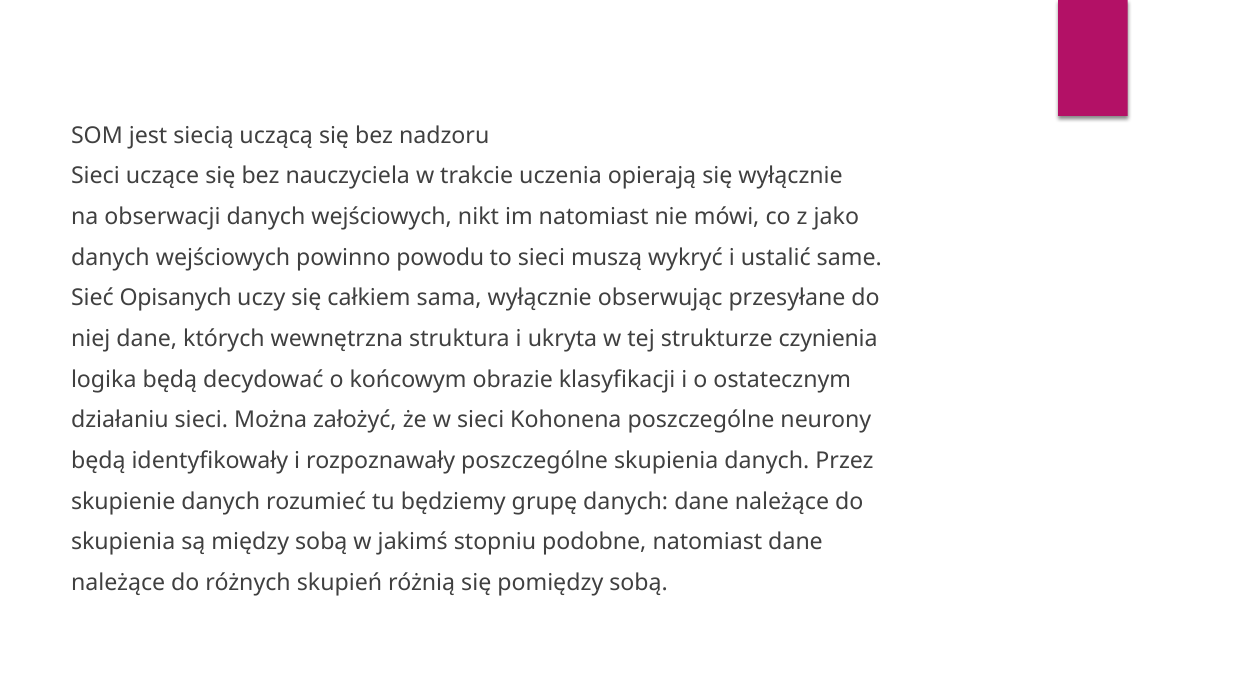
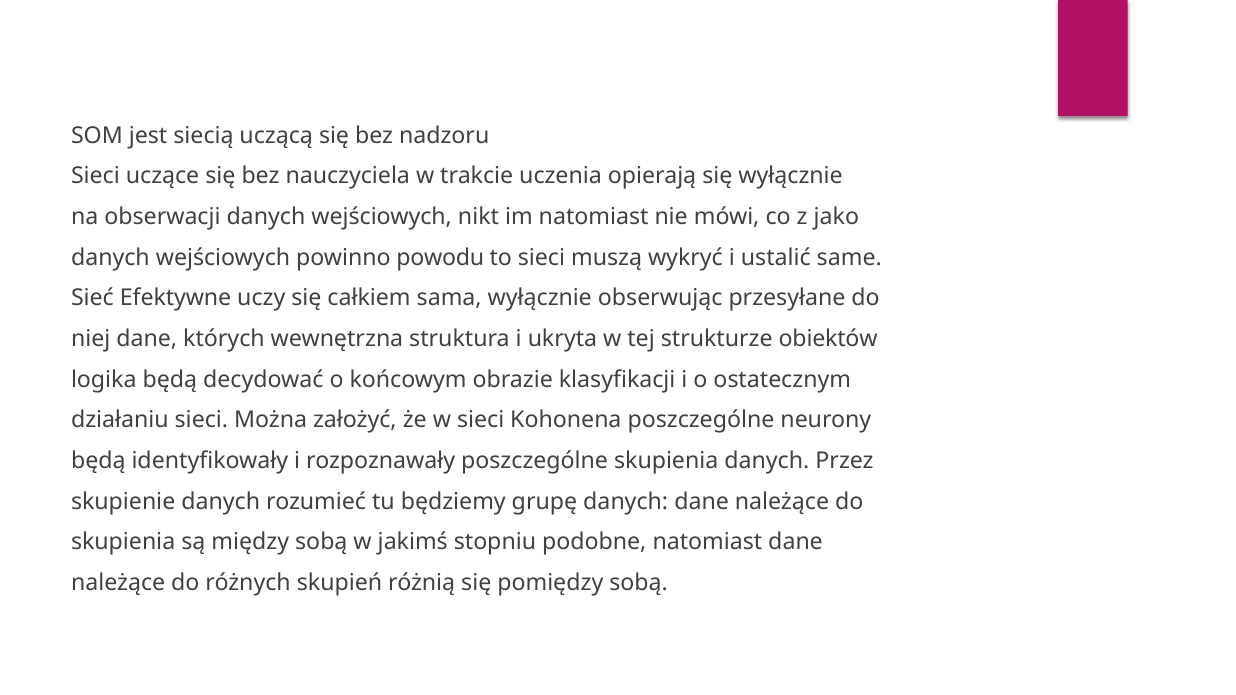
Opisanych: Opisanych -> Efektywne (176, 298)
czynienia: czynienia -> obiektów (828, 339)
